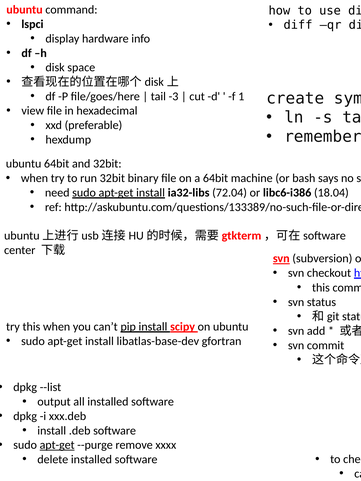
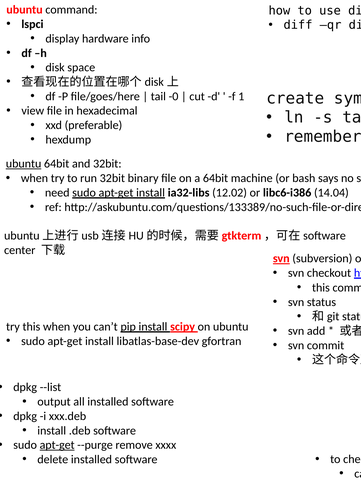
-3: -3 -> -0 (174, 96)
ubuntu underline: none -> present (24, 164)
72.04: 72.04 -> 12.02 (230, 193)
18.04: 18.04 -> 14.04 (331, 193)
